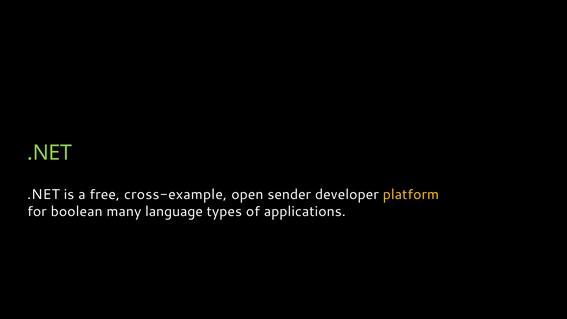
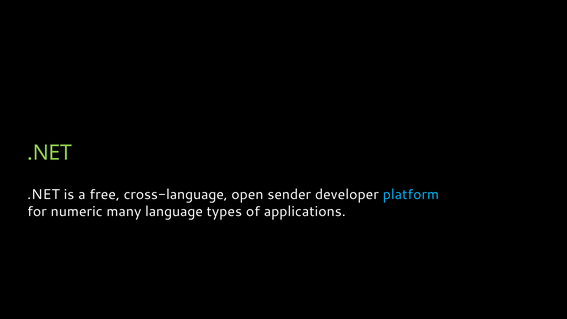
cross-example: cross-example -> cross-language (176, 194)
platform colour: yellow -> light blue (411, 194)
boolean: boolean -> numeric (77, 211)
